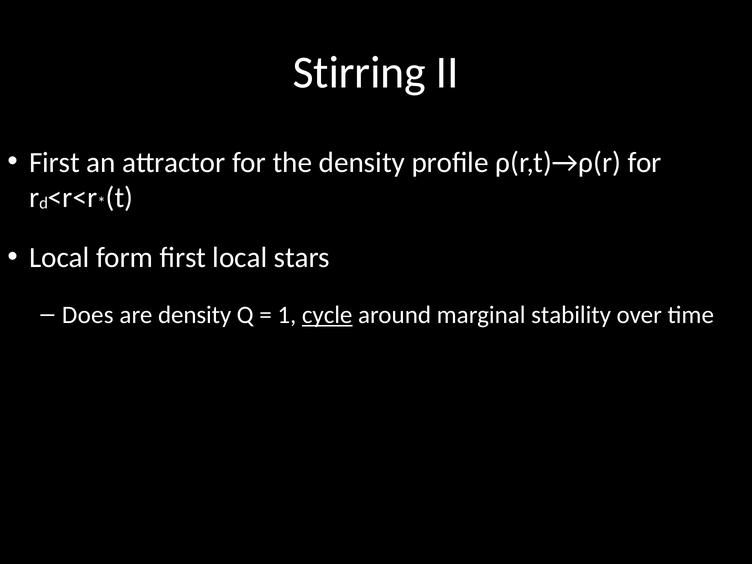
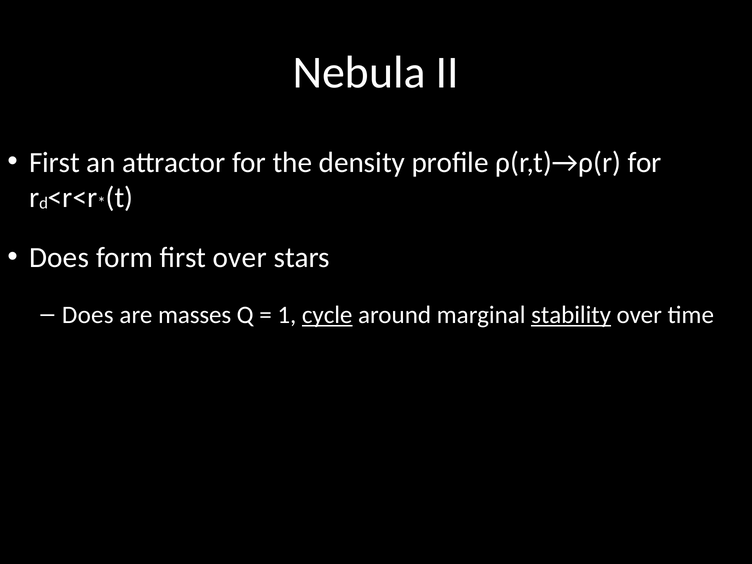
Stirring: Stirring -> Nebula (359, 73)
Local: Local -> Does (59, 258)
first local: local -> over (240, 258)
are density: density -> masses (195, 315)
stability underline: none -> present (571, 315)
